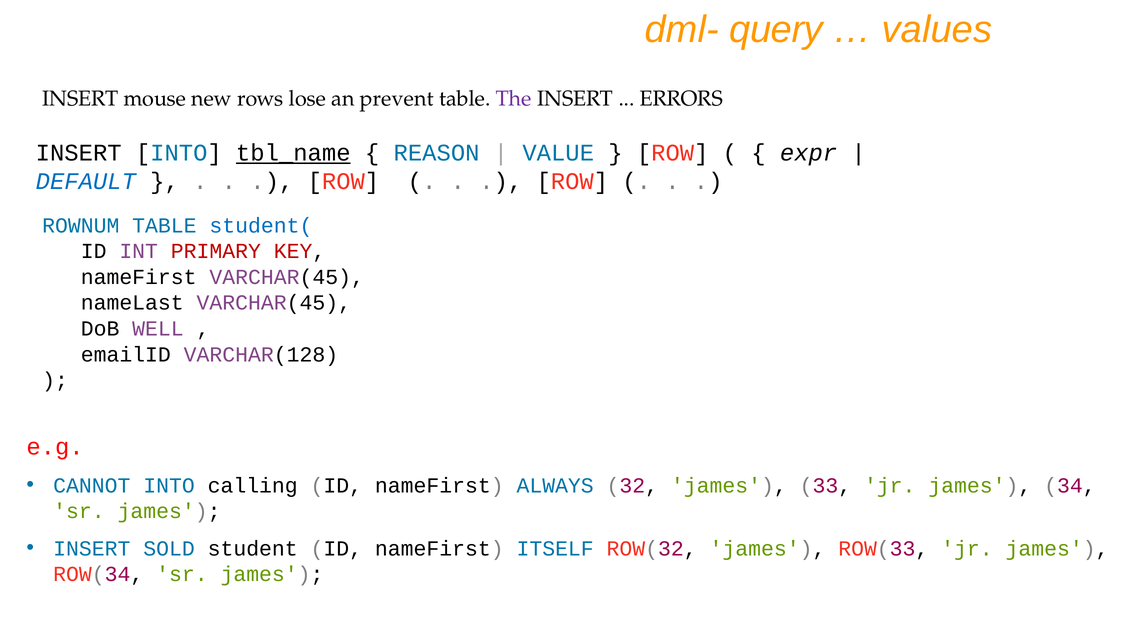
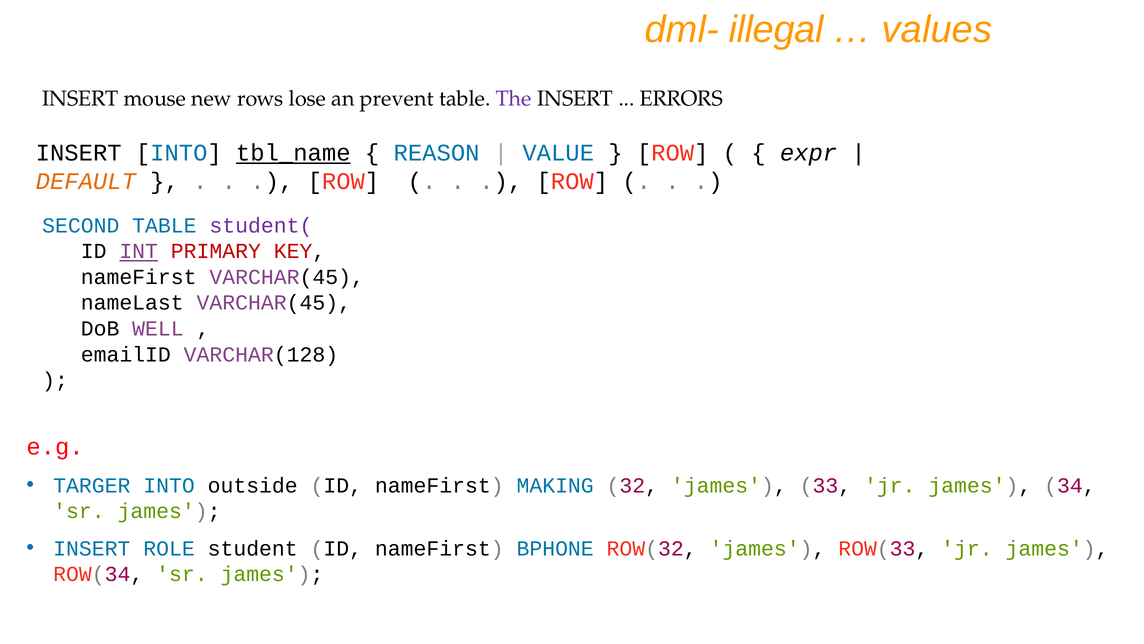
query: query -> illegal (776, 30)
DEFAULT colour: blue -> orange (86, 181)
ROWNUM: ROWNUM -> SECOND (81, 225)
student( colour: blue -> purple (261, 225)
INT underline: none -> present (139, 251)
CANNOT: CANNOT -> TARGER (92, 485)
calling: calling -> outside (253, 485)
ALWAYS: ALWAYS -> MAKING (555, 485)
SOLD: SOLD -> ROLE (169, 548)
ITSELF: ITSELF -> BPHONE (555, 548)
